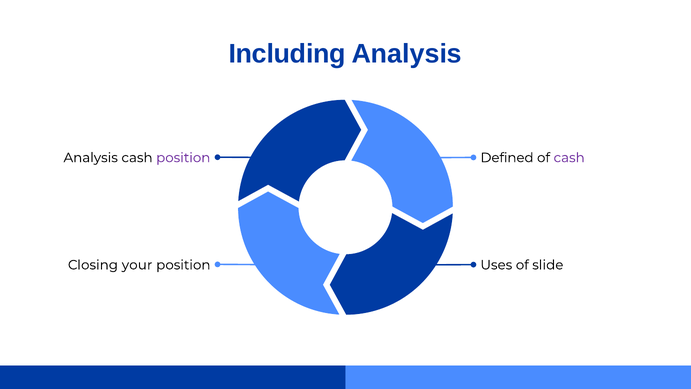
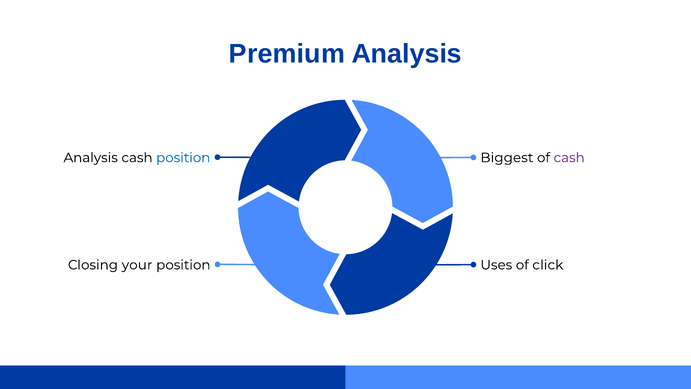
Including: Including -> Premium (287, 54)
position colour: purple -> blue (183, 158)
Defined: Defined -> Biggest (507, 158)
slide: slide -> click (548, 265)
